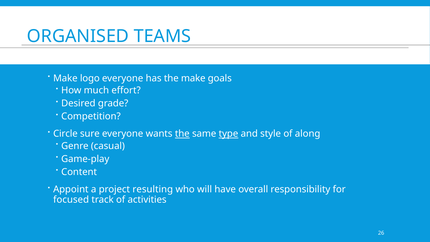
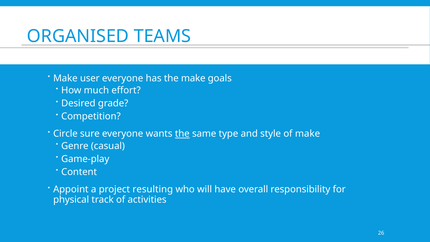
logo: logo -> user (90, 78)
type underline: present -> none (228, 134)
of along: along -> make (308, 134)
focused: focused -> physical (71, 200)
